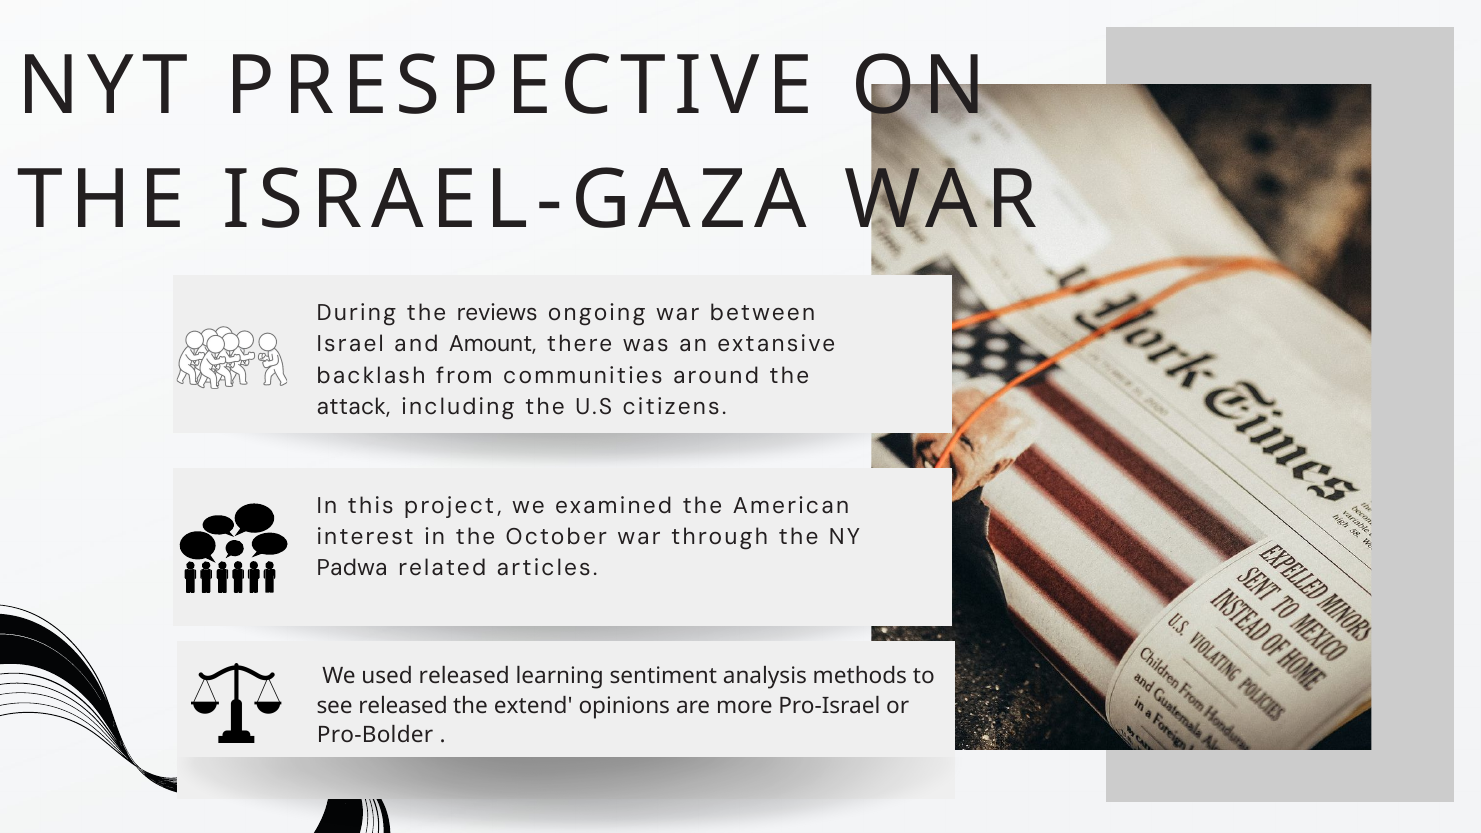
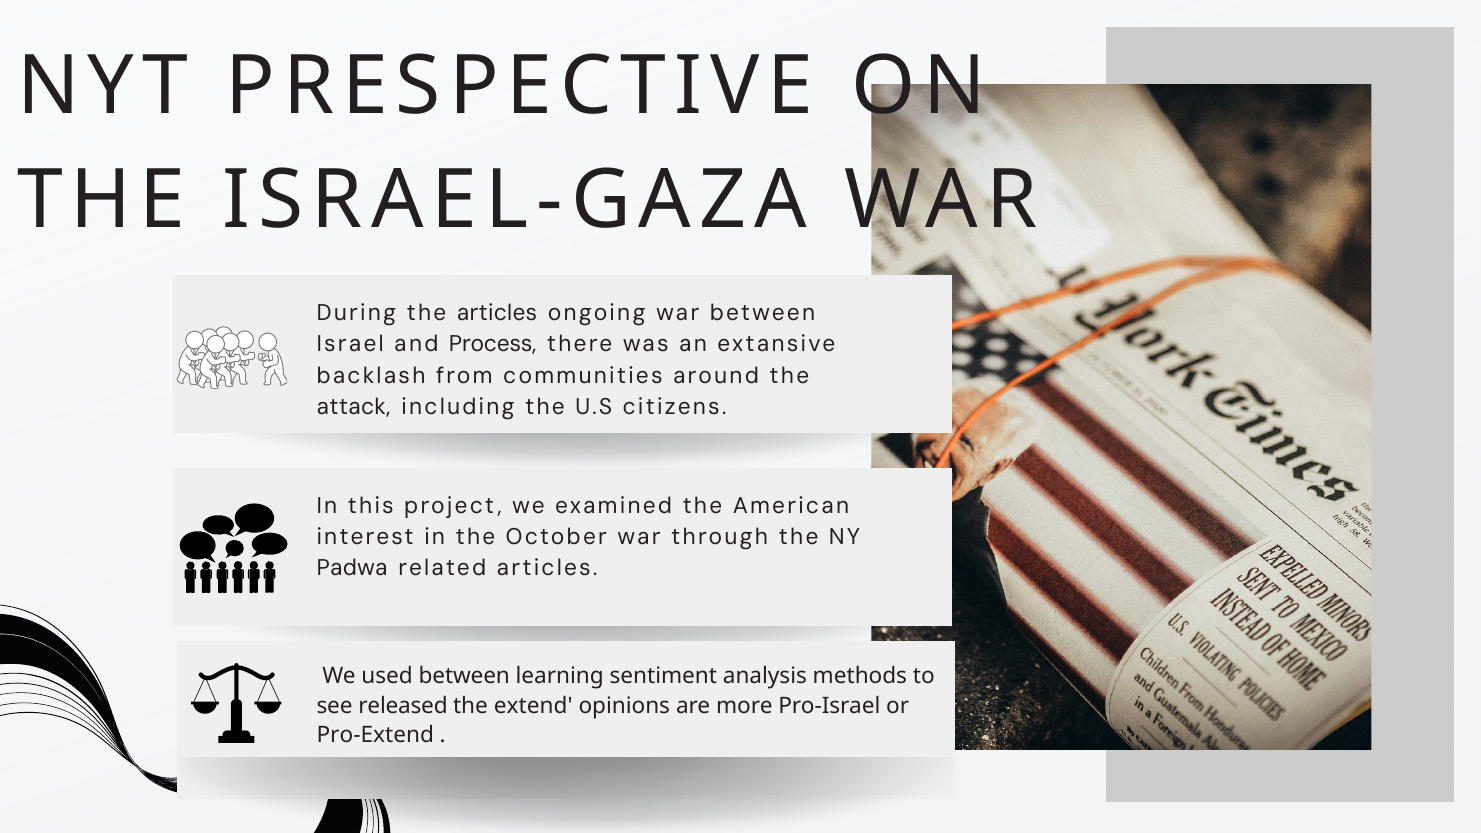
the reviews: reviews -> articles (497, 313)
Amount: Amount -> Process (493, 344)
used released: released -> between (464, 676)
Pro-Bolder: Pro-Bolder -> Pro-Extend (375, 735)
